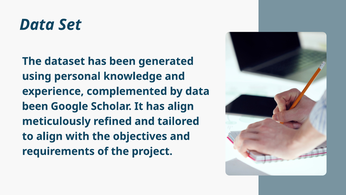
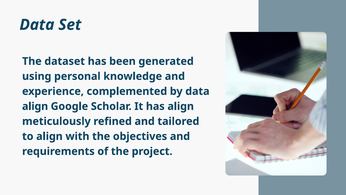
been: been -> align (35, 106)
